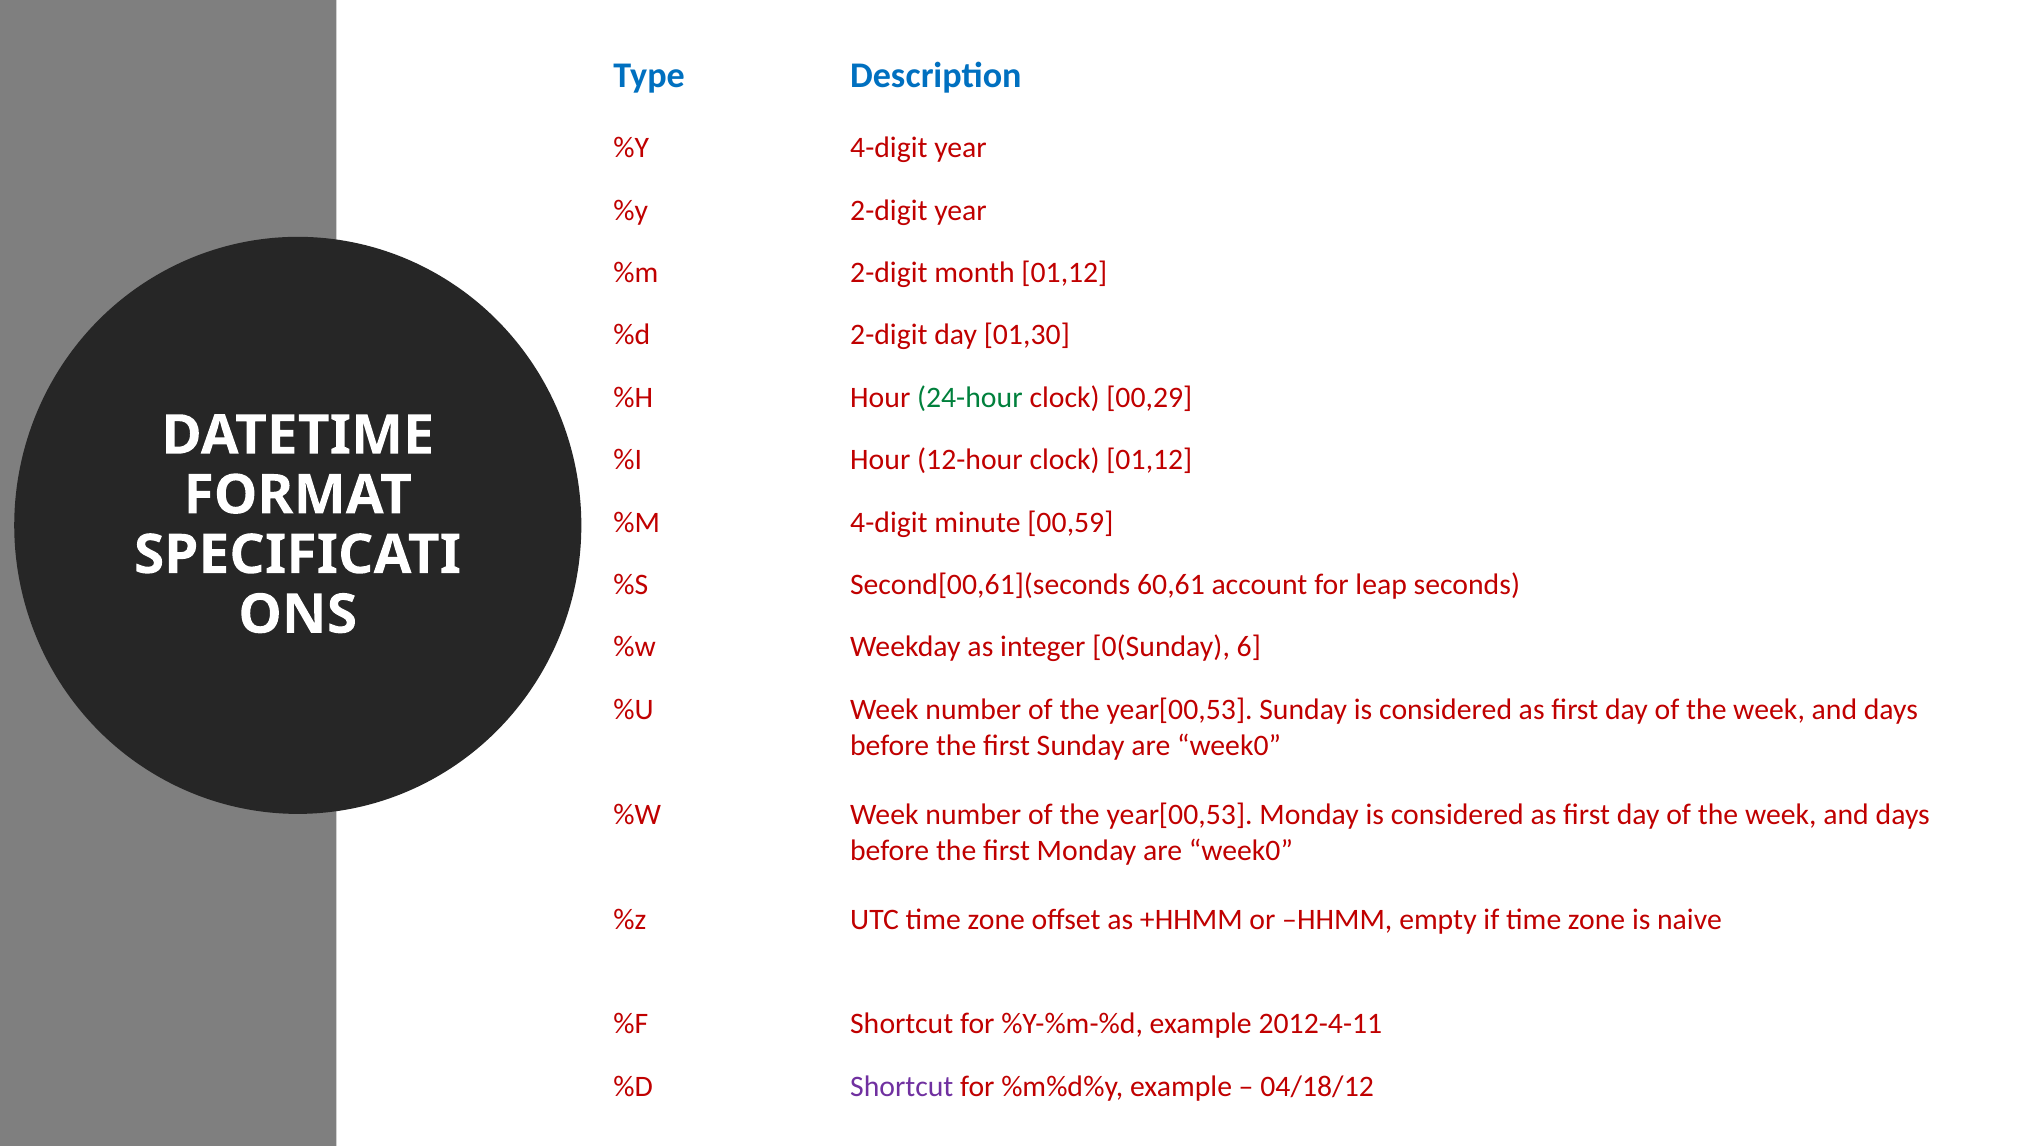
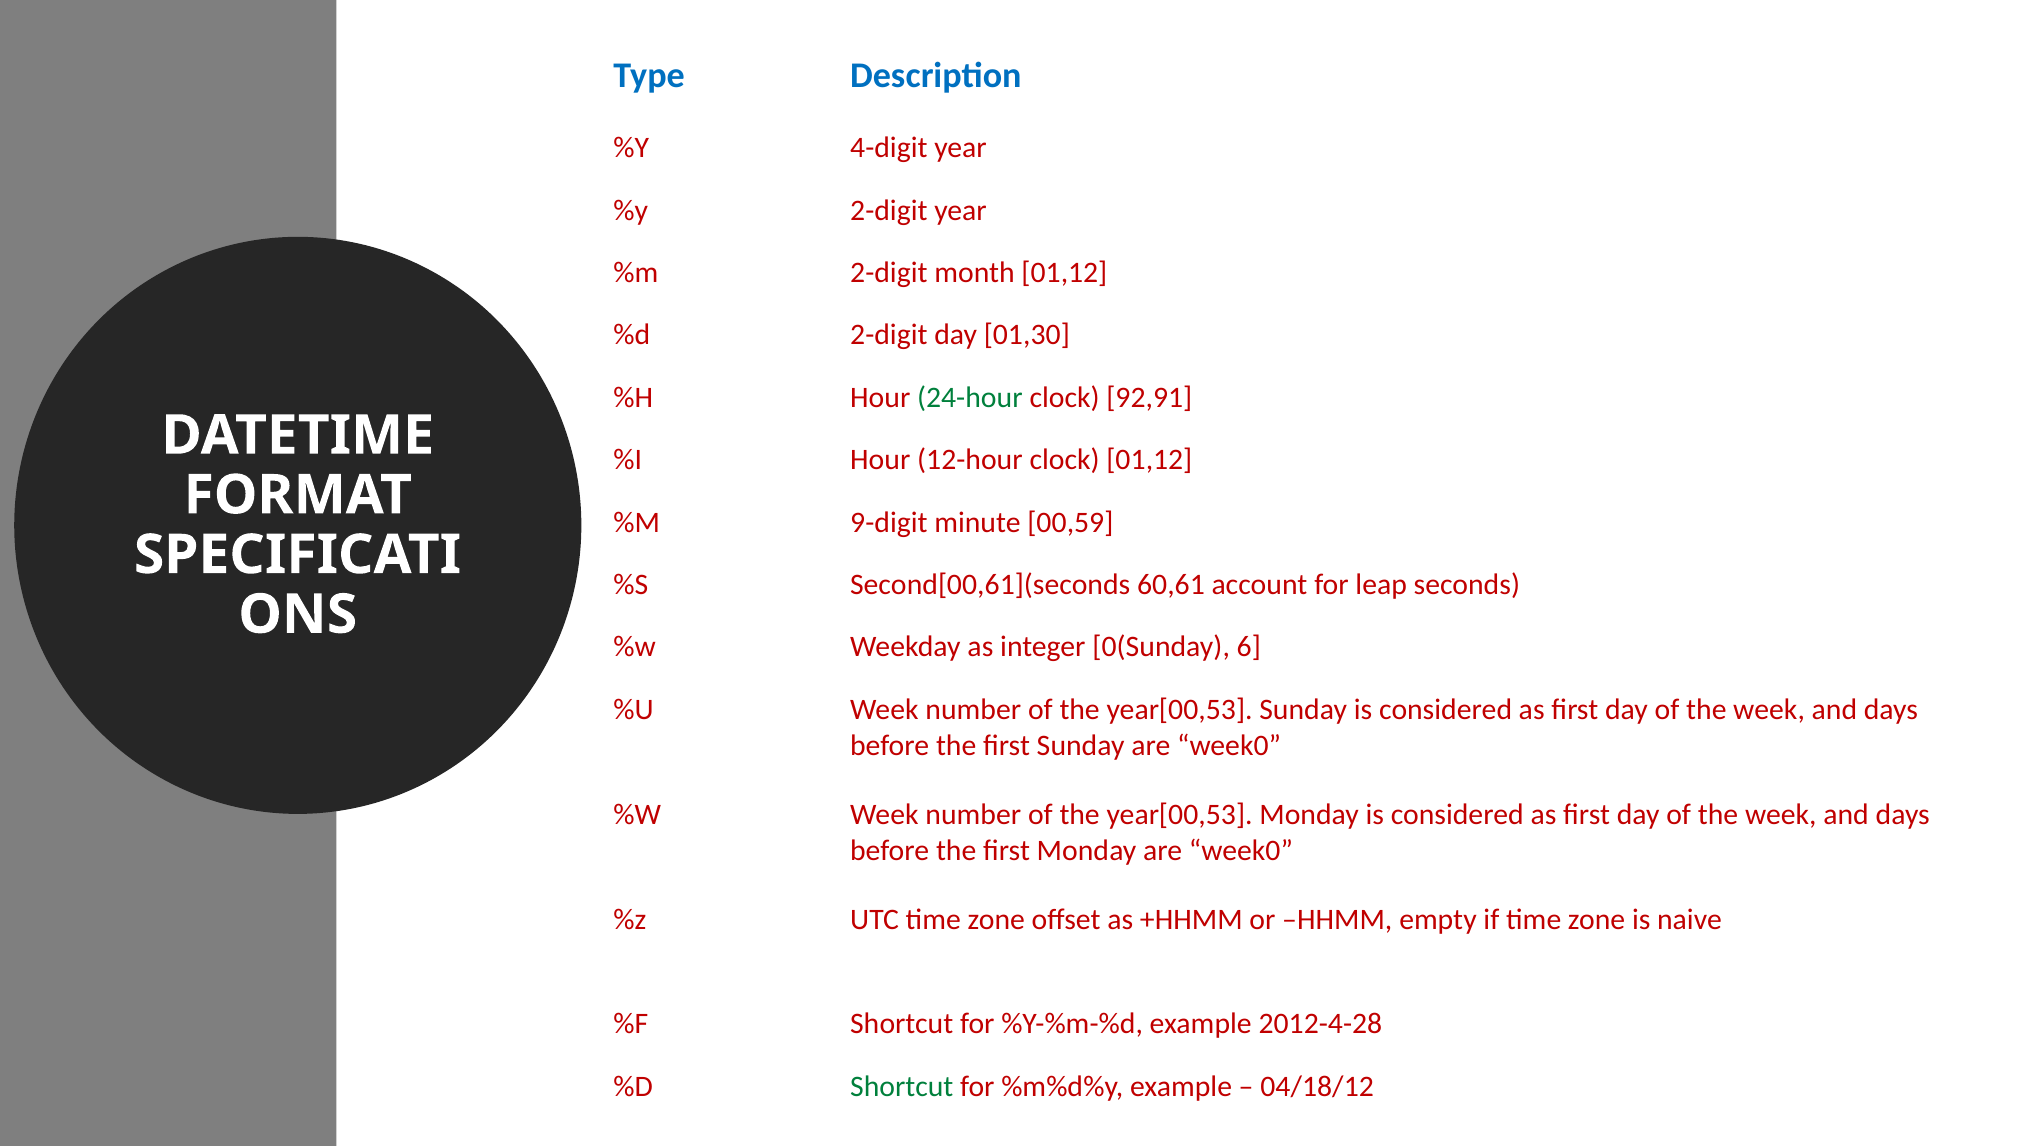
00,29: 00,29 -> 92,91 (1149, 397)
%M 4-digit: 4-digit -> 9-digit (889, 522)
2012-4-11: 2012-4-11 -> 2012-4-28 (1320, 1024)
Shortcut colour: purple -> green (902, 1086)
